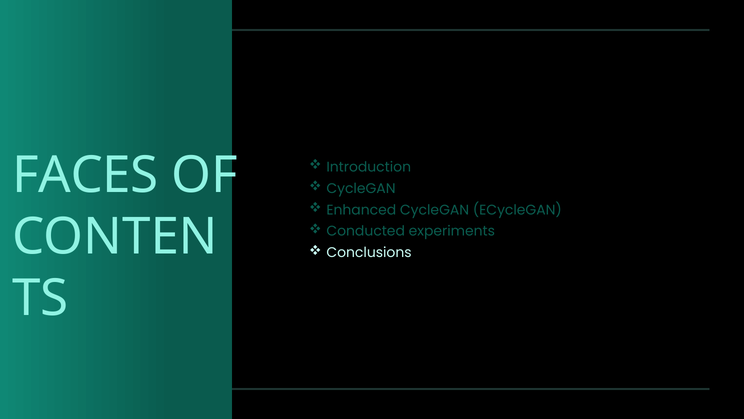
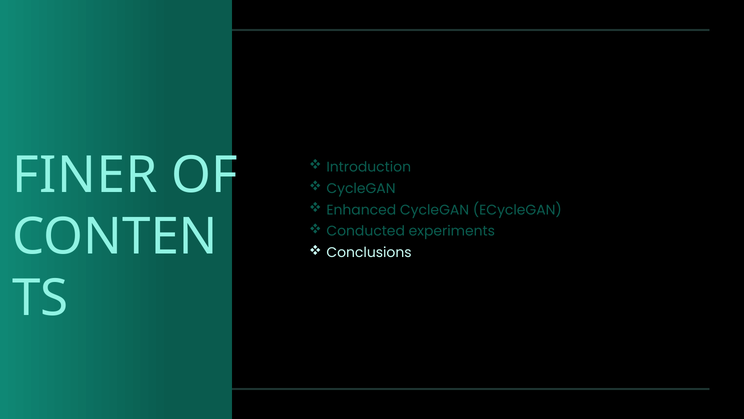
FACES: FACES -> FINER (85, 175)
